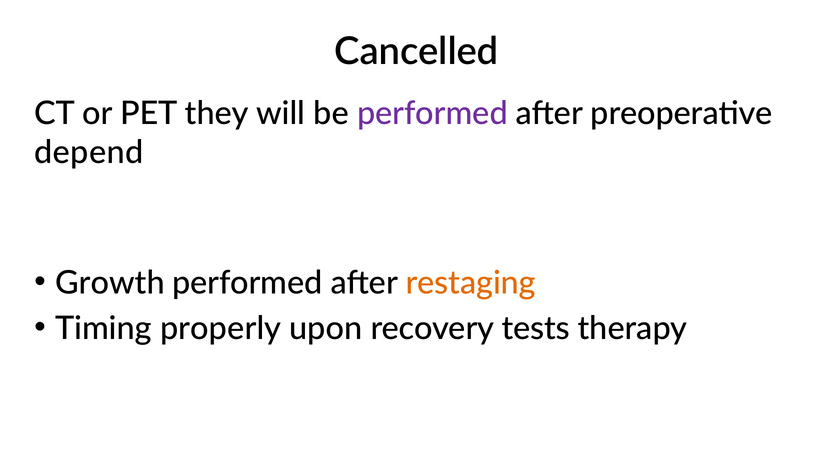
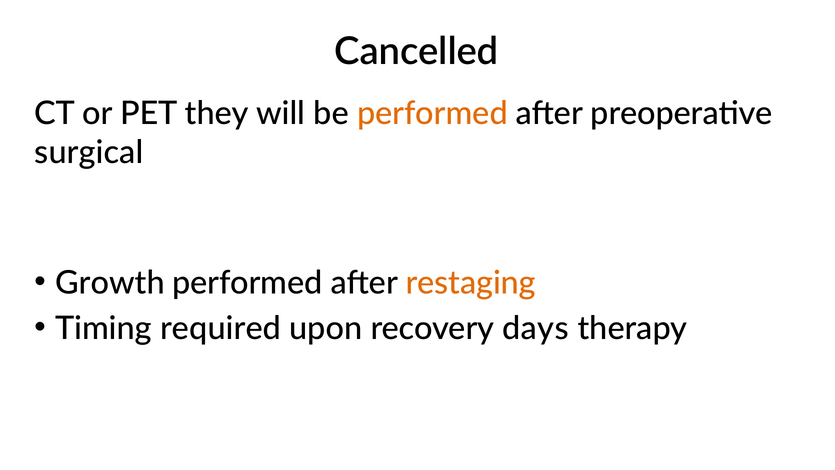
performed colour: purple -> orange (432, 114)
depend: depend -> surgical (89, 153)
properly: properly -> required (221, 328)
tests: tests -> days (535, 328)
